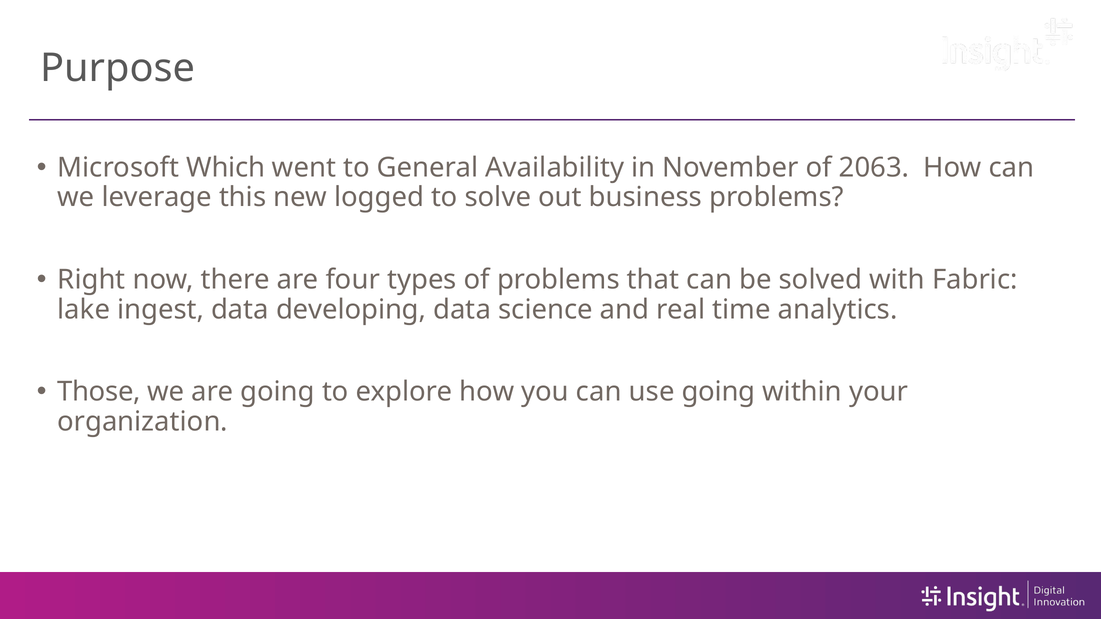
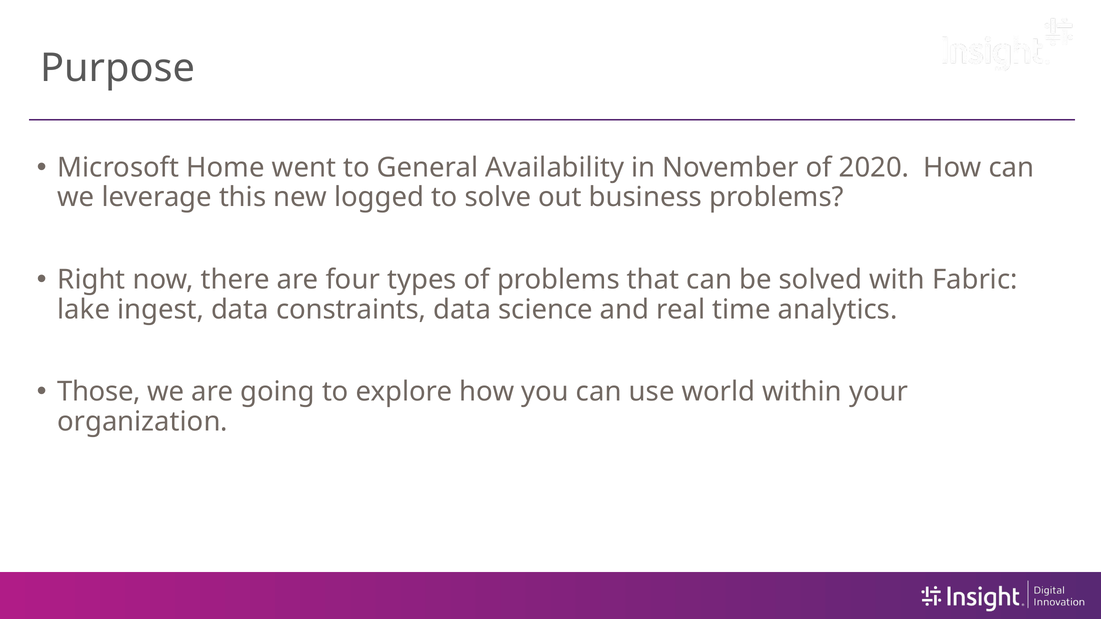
Which: Which -> Home (226, 168)
2063: 2063 -> 2020 (874, 168)
developing: developing -> constraints (351, 310)
use going: going -> world (718, 392)
